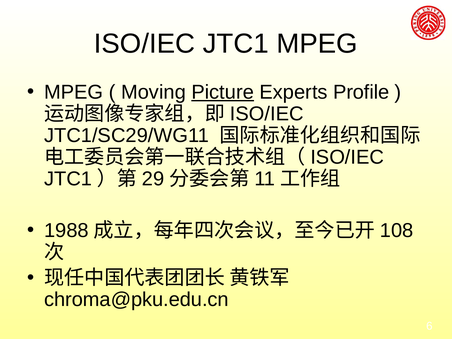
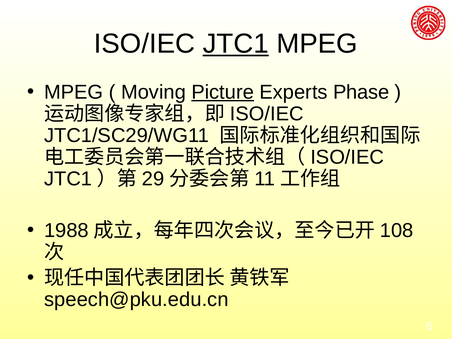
JTC1 underline: none -> present (236, 44)
Profile: Profile -> Phase (361, 92)
chroma@pku.edu.cn: chroma@pku.edu.cn -> speech@pku.edu.cn (136, 300)
